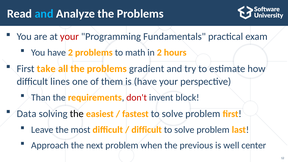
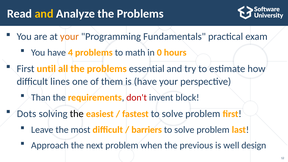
and colour: light blue -> yellow (44, 14)
your colour: red -> orange (69, 37)
have 2: 2 -> 4 (70, 53)
in 2: 2 -> 0 (159, 53)
take: take -> until (46, 69)
gradient: gradient -> essential (147, 69)
Data: Data -> Dots (27, 114)
difficult: difficult -> barriers (147, 130)
center: center -> design (254, 145)
